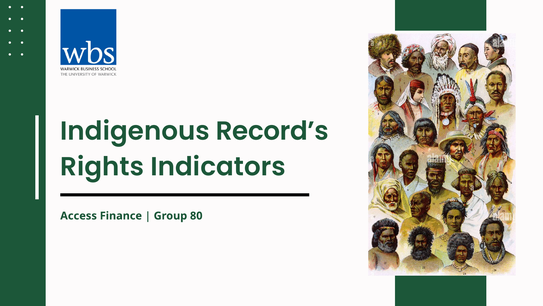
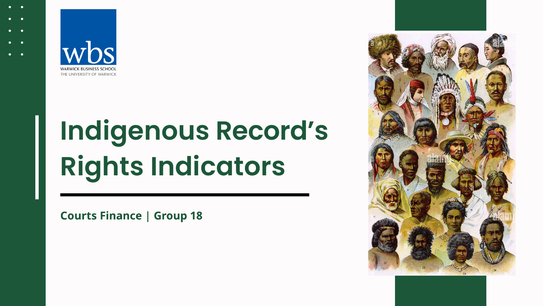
Access: Access -> Courts (79, 215)
80: 80 -> 18 (196, 215)
